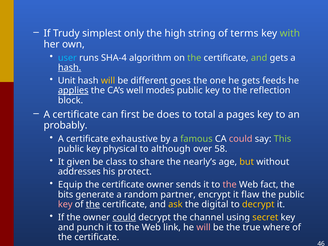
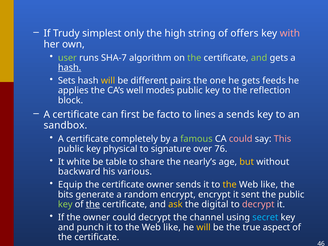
terms: terms -> offers (244, 33)
with colour: light green -> pink (290, 33)
user colour: light blue -> light green (67, 58)
SHA-4: SHA-4 -> SHA-7 (114, 58)
Unit: Unit -> Sets (67, 81)
goes: goes -> pairs (180, 81)
applies underline: present -> none (73, 90)
does: does -> facto (168, 115)
total: total -> lines (205, 115)
a pages: pages -> sends (240, 115)
probably: probably -> sandbox (65, 125)
exhaustive: exhaustive -> completely (134, 139)
This colour: light green -> pink (282, 139)
although: although -> signature (171, 149)
58: 58 -> 76 (221, 149)
given: given -> white (78, 162)
class: class -> table (116, 162)
addresses: addresses -> backward (79, 172)
protect: protect -> various (135, 172)
the colour: pink -> yellow (230, 185)
fact: fact -> like (269, 185)
random partner: partner -> encrypt (178, 195)
flaw: flaw -> sent (250, 195)
key colour: pink -> light green (65, 204)
decrypt colour: yellow -> pink (258, 204)
could underline: present -> none (124, 217)
secret colour: yellow -> light blue (265, 217)
link: link -> like (172, 227)
will colour: pink -> yellow (204, 227)
where: where -> aspect (276, 227)
